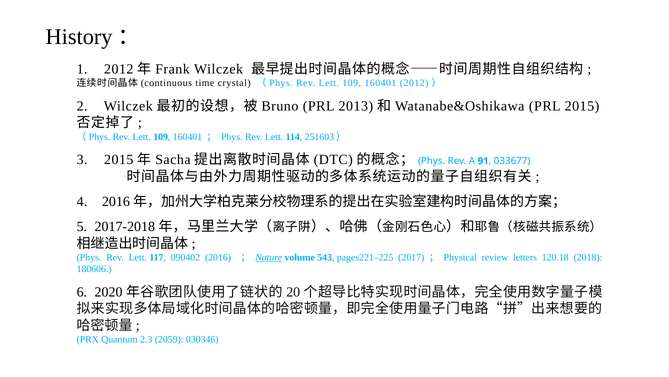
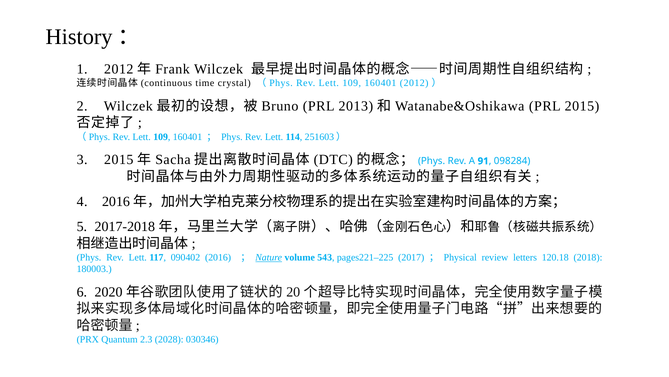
033677: 033677 -> 098284 (512, 161)
180606: 180606 -> 180003 (94, 269)
2059: 2059 -> 2028 (169, 339)
